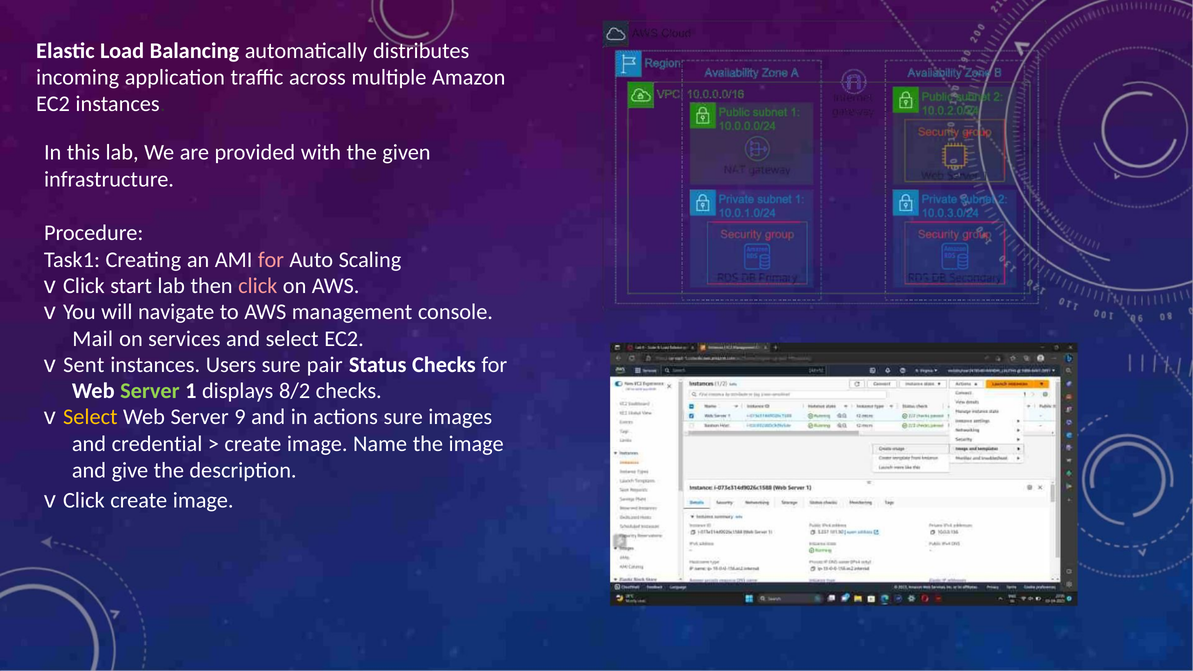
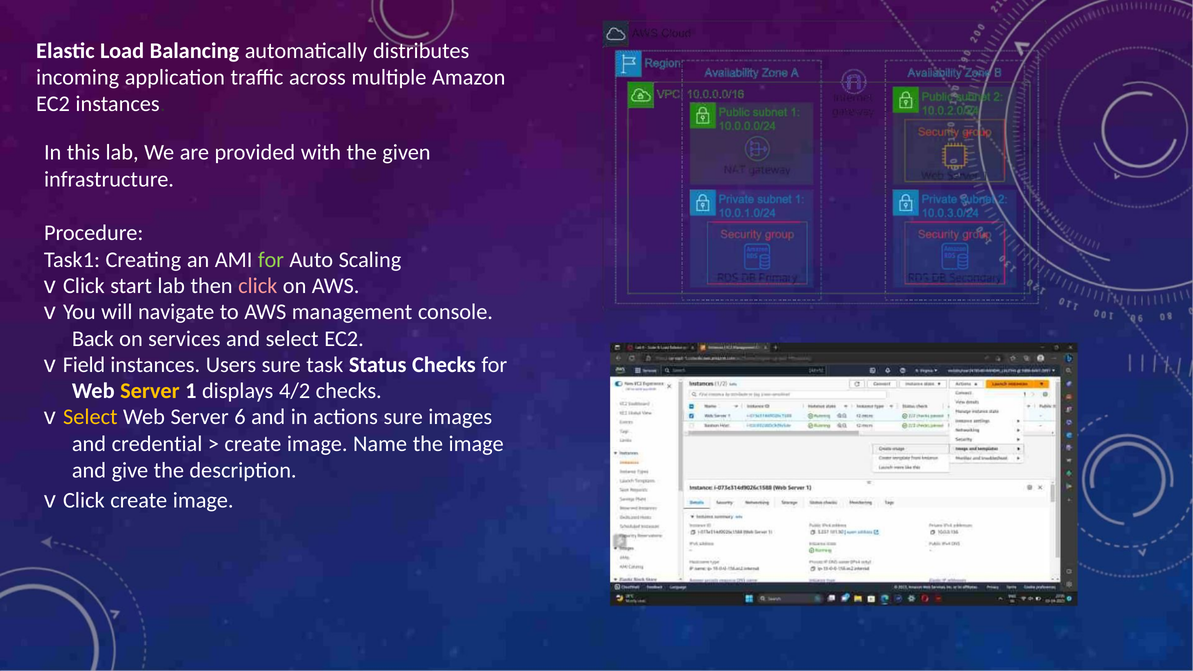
for colour: pink -> light green (271, 260)
Mail: Mail -> Back (93, 339)
Sent: Sent -> Field (84, 365)
pair: pair -> task (325, 365)
Server colour: light green -> yellow (150, 391)
8/2: 8/2 -> 4/2 (295, 391)
9: 9 -> 6 (240, 417)
